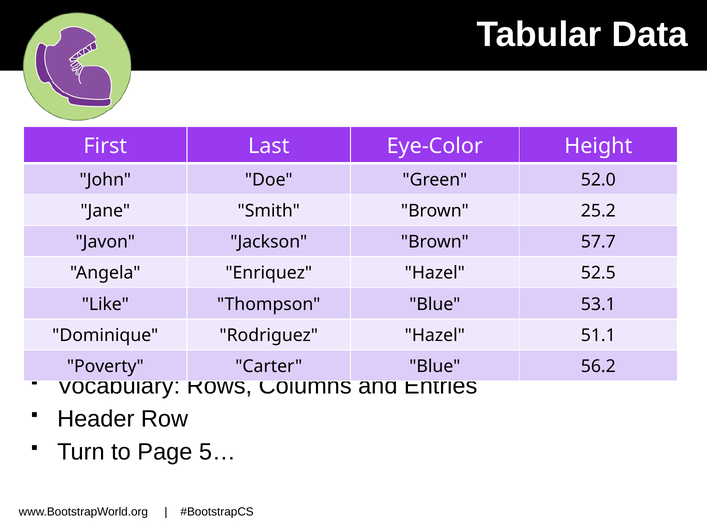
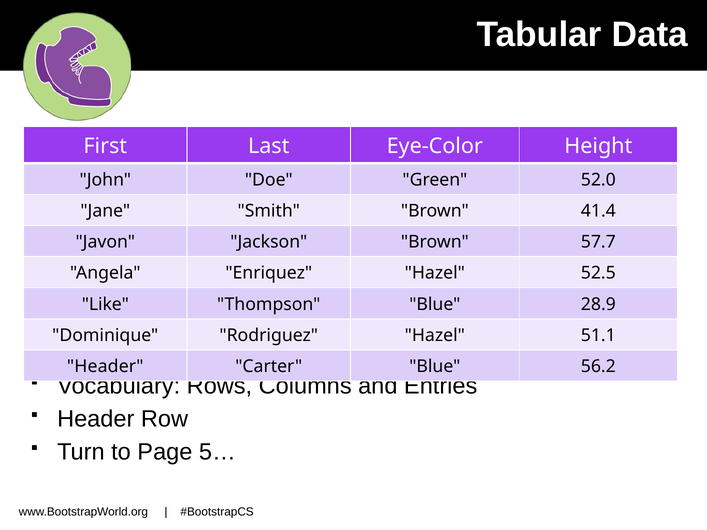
25.2: 25.2 -> 41.4 (598, 211)
53.1: 53.1 -> 28.9 (598, 304)
Poverty: Poverty -> Header (105, 367)
